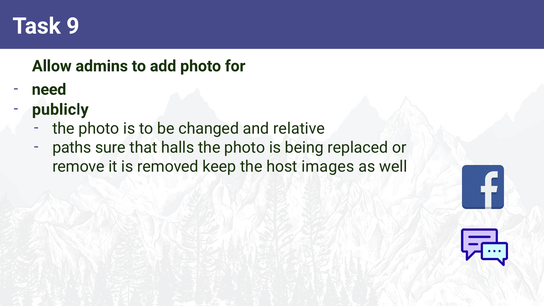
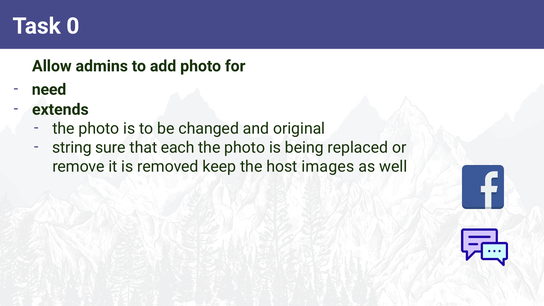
9: 9 -> 0 (73, 26)
publicly: publicly -> extends (60, 110)
relative: relative -> original (299, 129)
paths: paths -> string (72, 148)
halls: halls -> each (178, 148)
